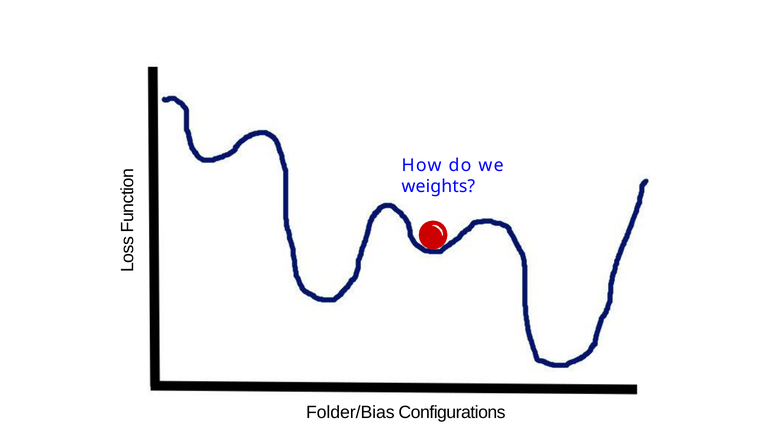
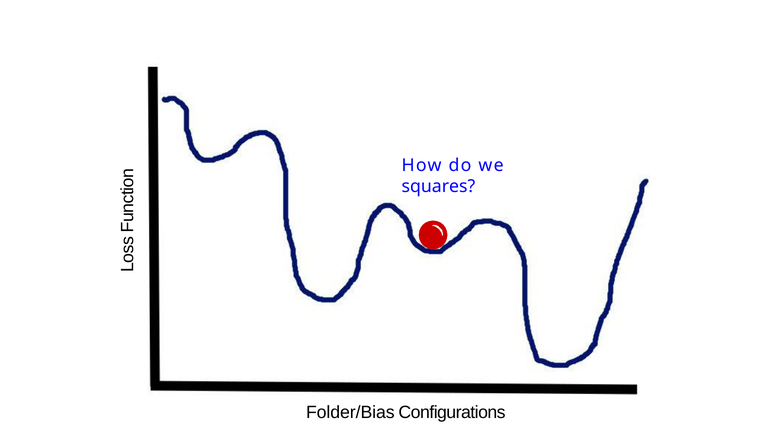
weights: weights -> squares (438, 186)
